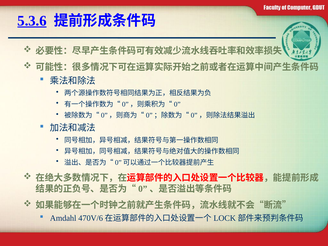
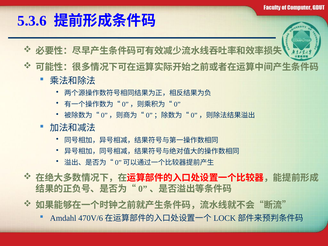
5.3.6 underline: present -> none (32, 21)
